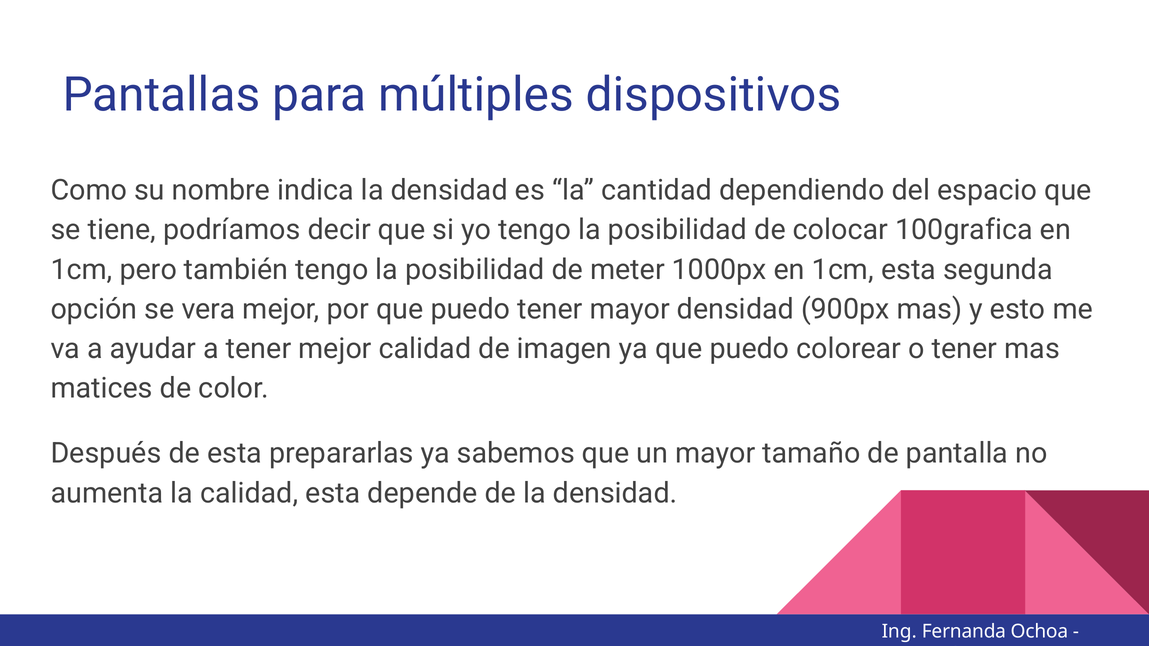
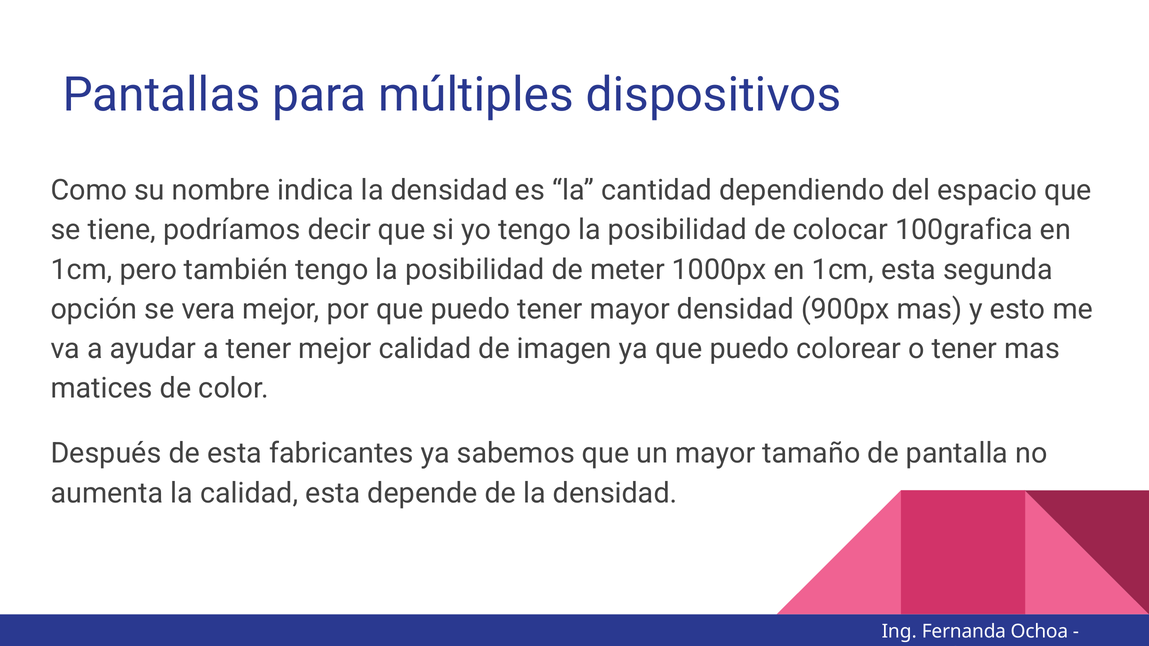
prepararlas: prepararlas -> fabricantes (341, 454)
